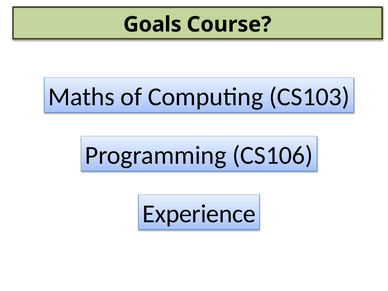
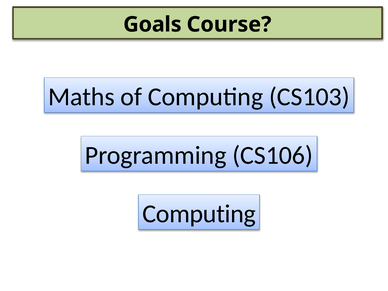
Experience: Experience -> Computing (199, 214)
